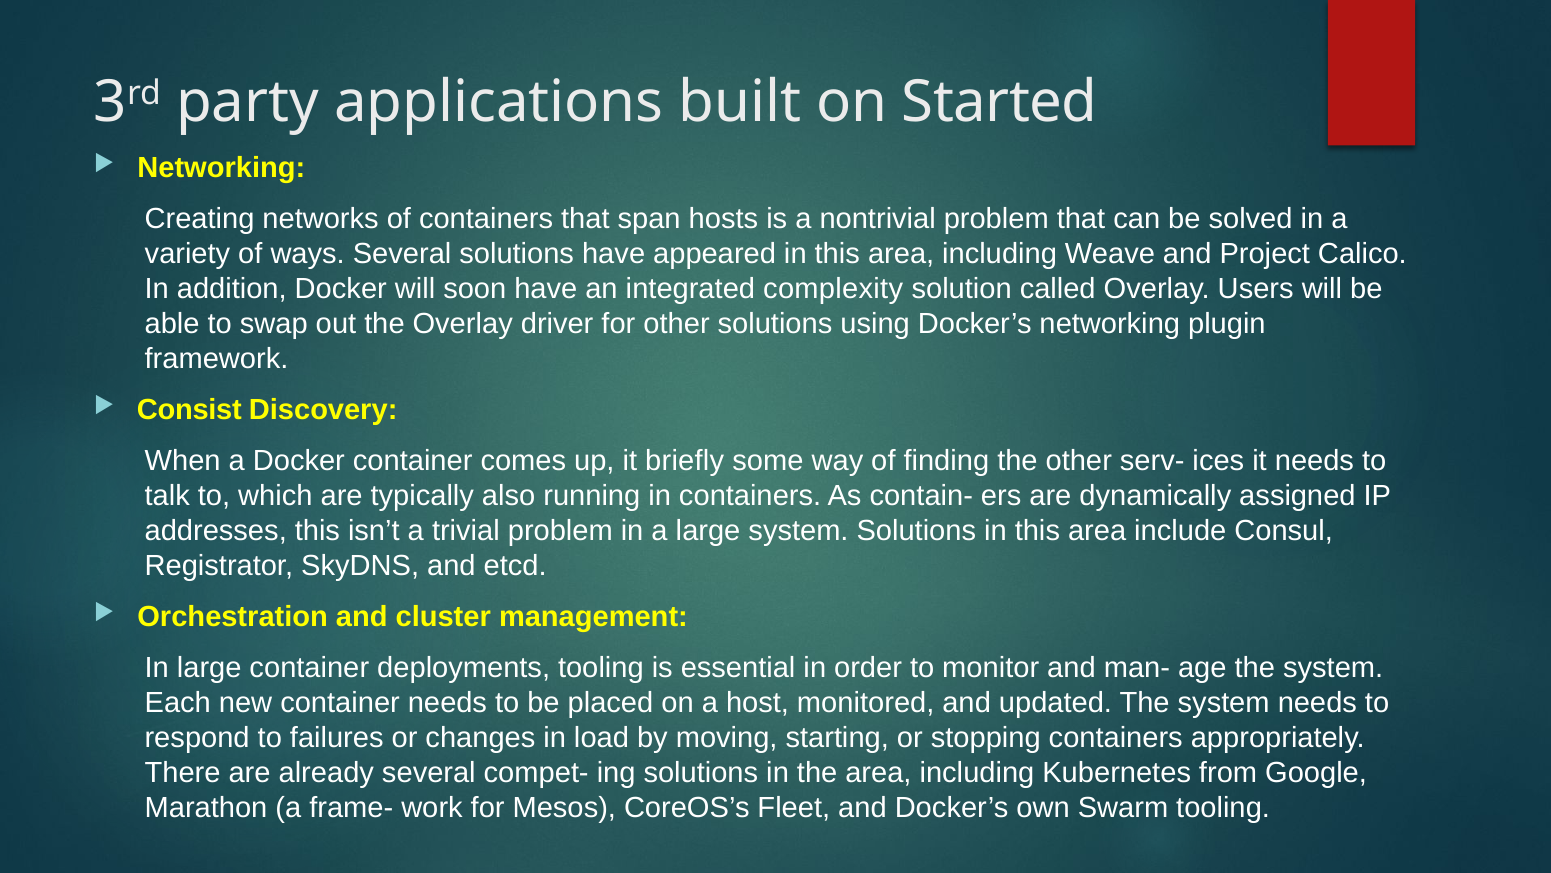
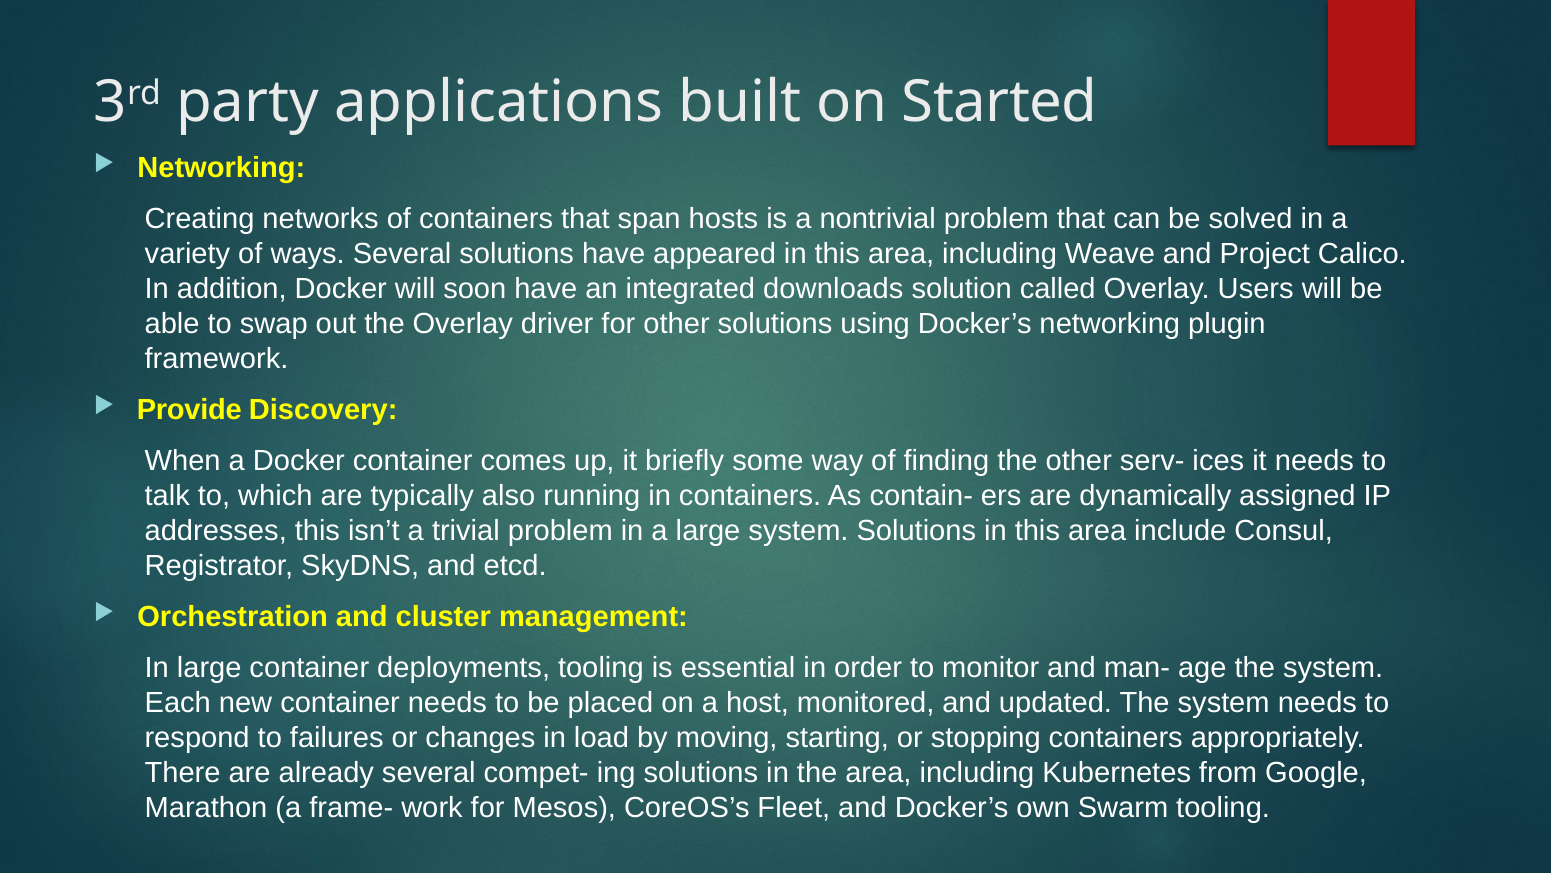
complexity: complexity -> downloads (833, 289)
Consist: Consist -> Provide (189, 410)
